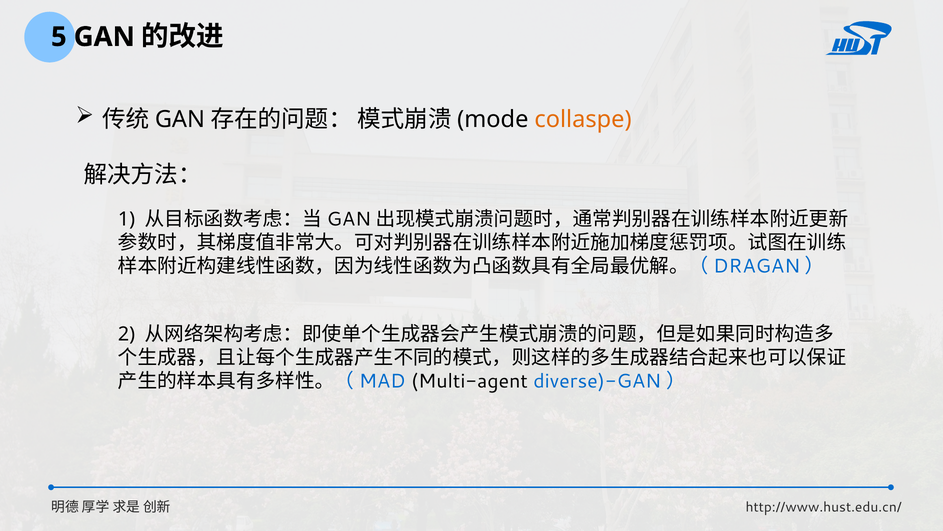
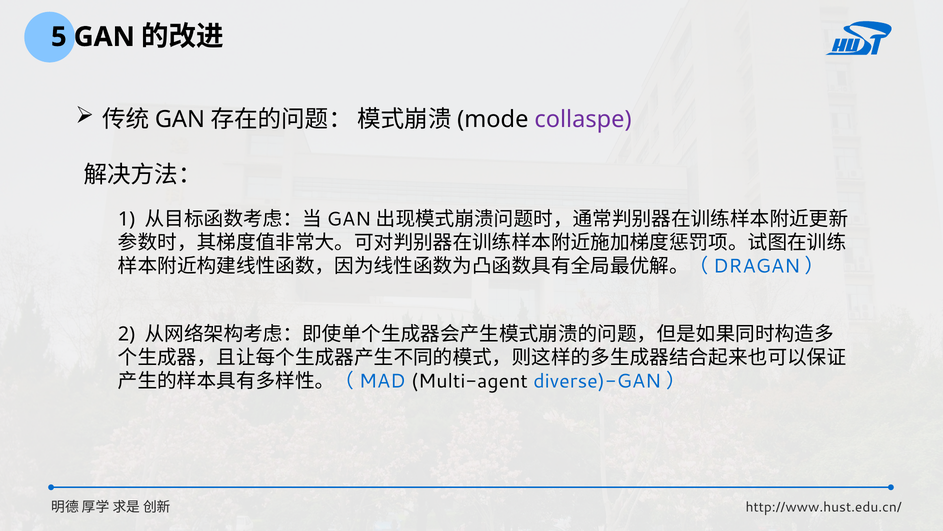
collaspe colour: orange -> purple (583, 119)
